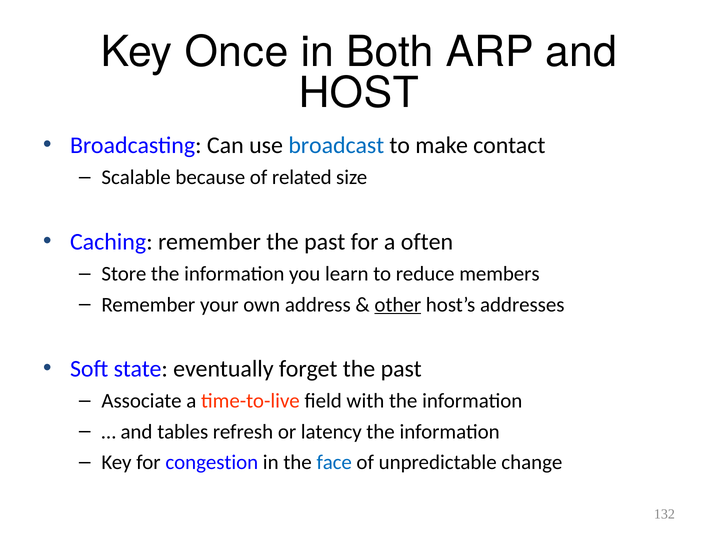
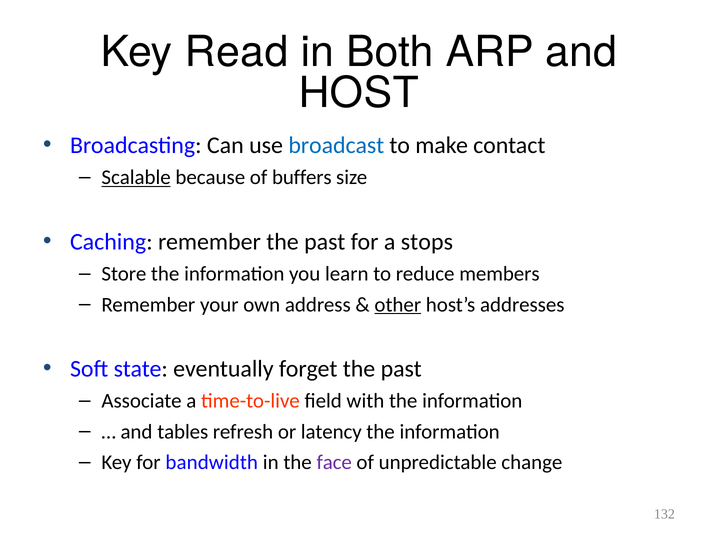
Once: Once -> Read (237, 52)
Scalable underline: none -> present (136, 178)
related: related -> buffers (302, 178)
often: often -> stops (427, 242)
congestion: congestion -> bandwidth (212, 463)
face colour: blue -> purple (334, 463)
